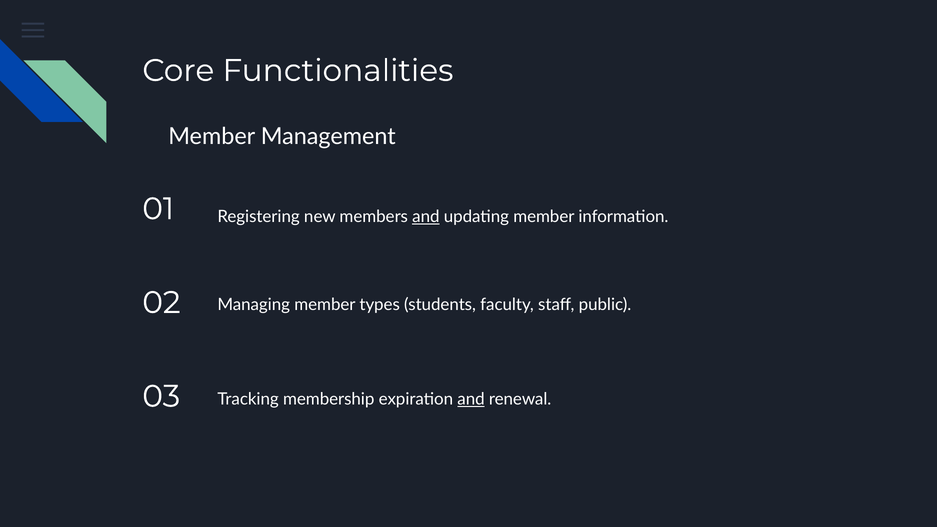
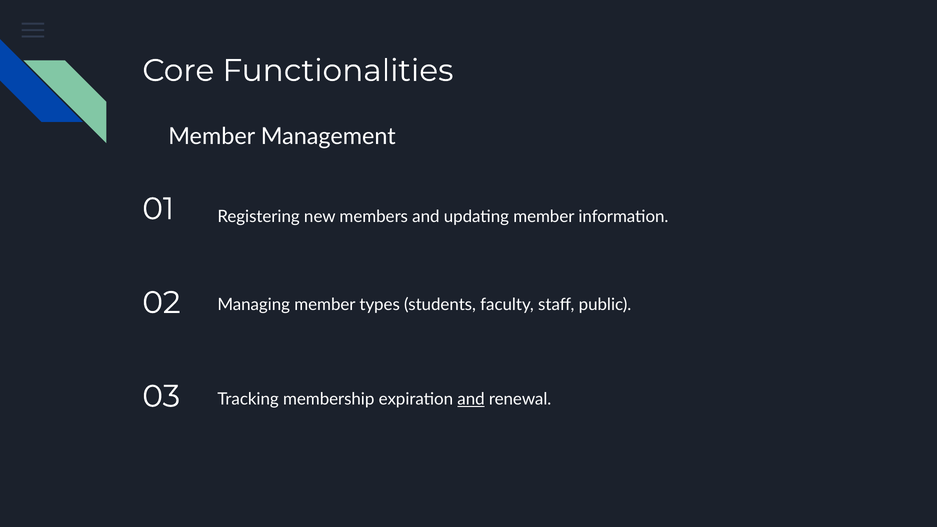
and underline: present -> none (426, 217)
